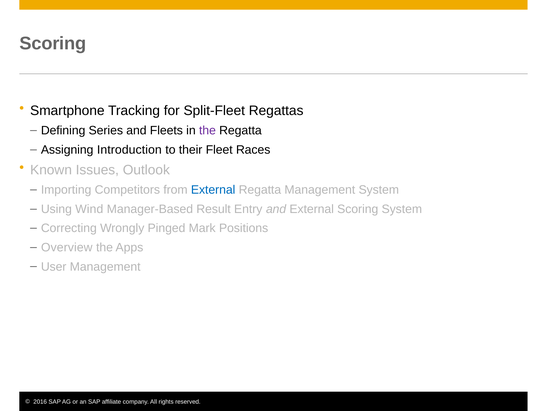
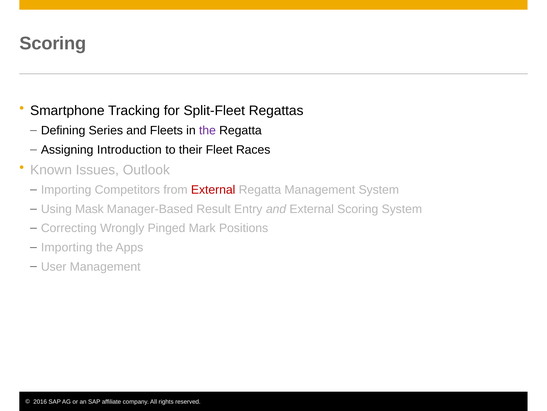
External colour: blue -> red (213, 190)
Wind: Wind -> Mask (89, 209)
Overview: Overview -> Importing (67, 247)
